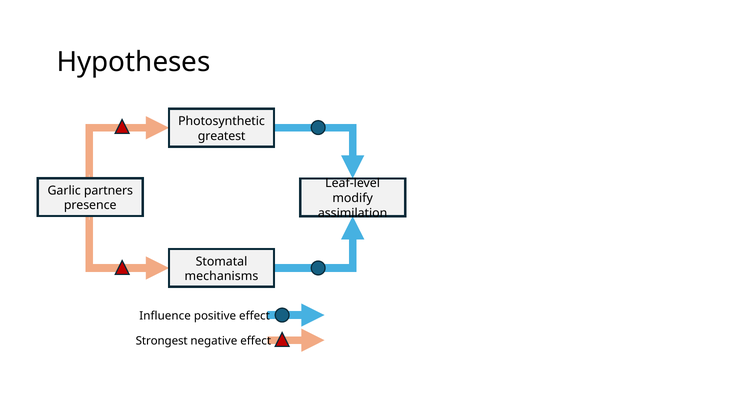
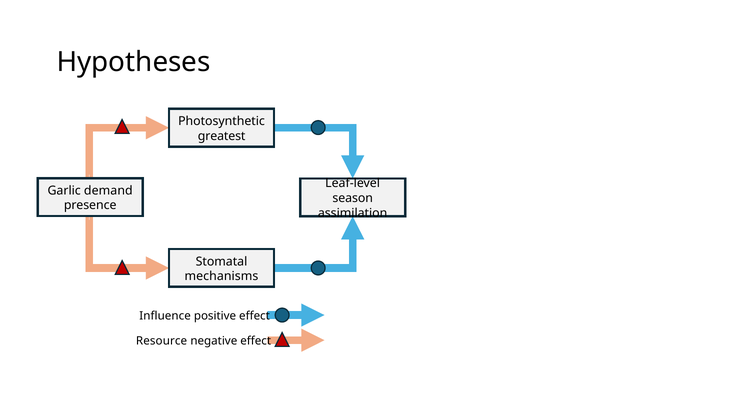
partners: partners -> demand (108, 191)
modify: modify -> season (353, 198)
Strongest: Strongest -> Resource (162, 341)
